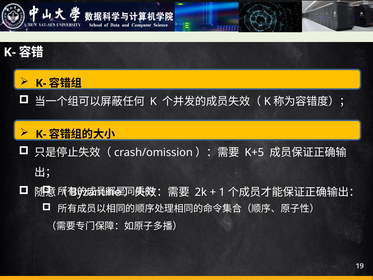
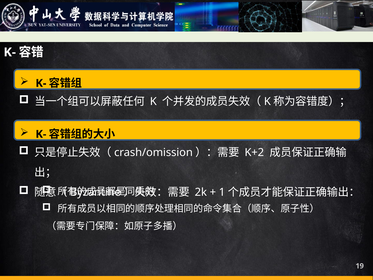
K+5: K+5 -> K+2 (254, 152)
